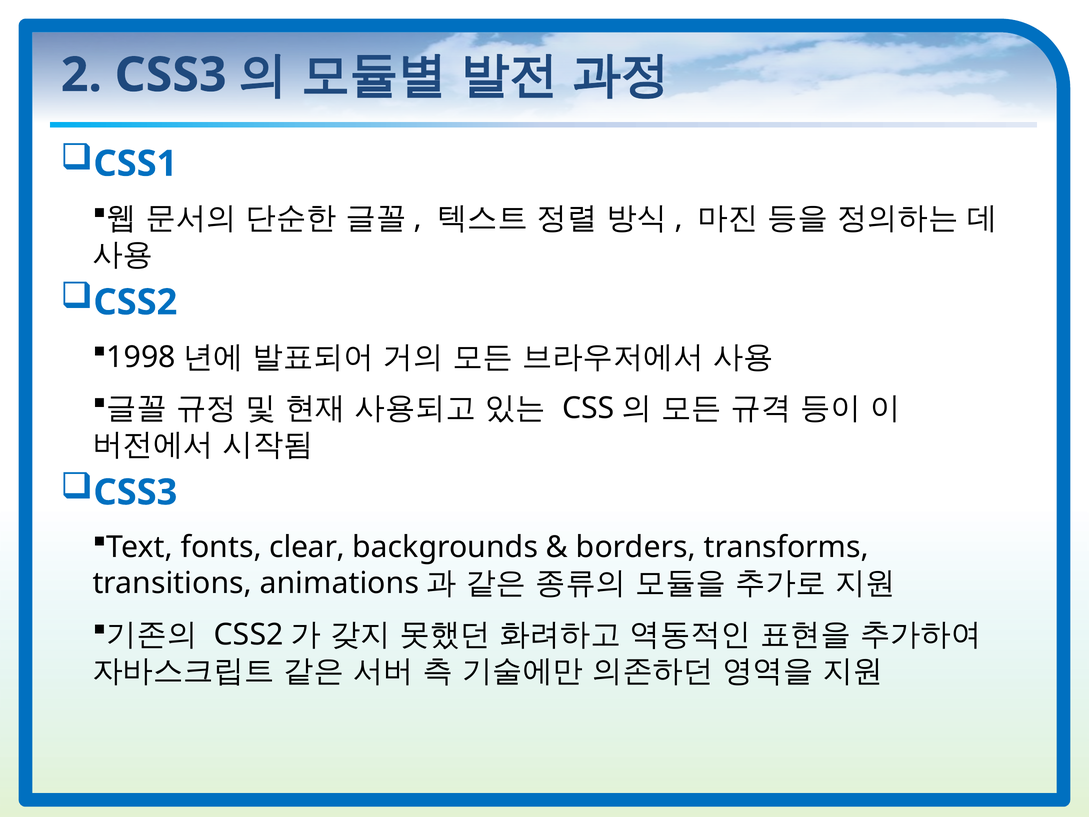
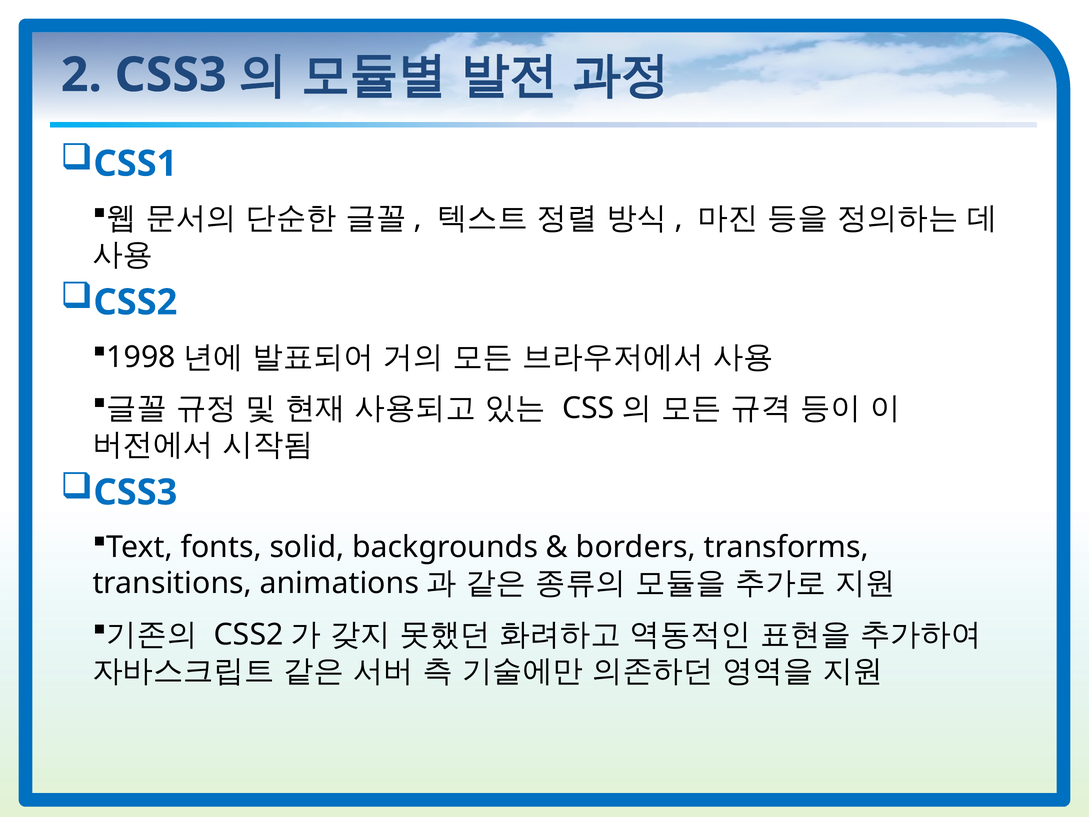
clear: clear -> solid (307, 547)
